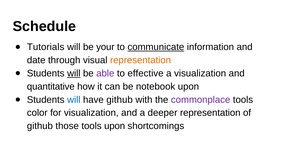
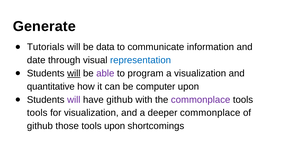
Schedule: Schedule -> Generate (44, 26)
your: your -> data (105, 47)
communicate underline: present -> none (156, 47)
representation colour: orange -> blue (141, 60)
effective: effective -> program (146, 73)
notebook: notebook -> computer (156, 86)
will colour: blue -> purple (74, 100)
color: color -> tools (37, 113)
deeper representation: representation -> commonplace (210, 113)
